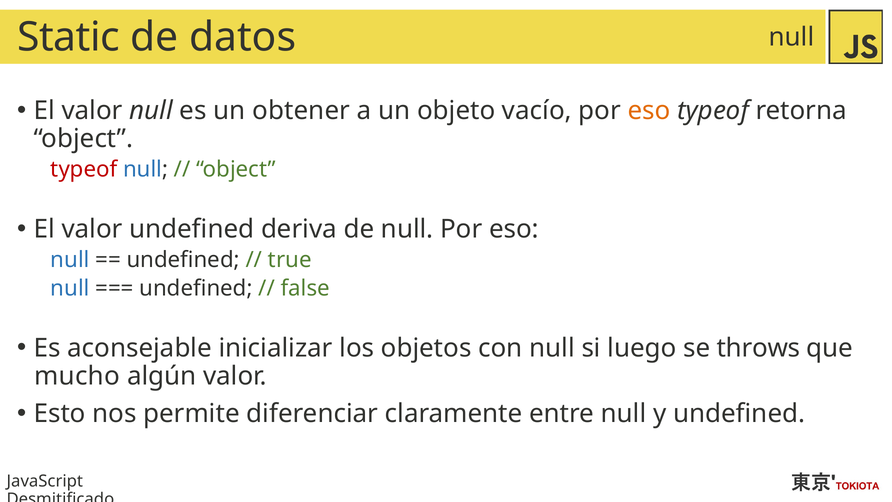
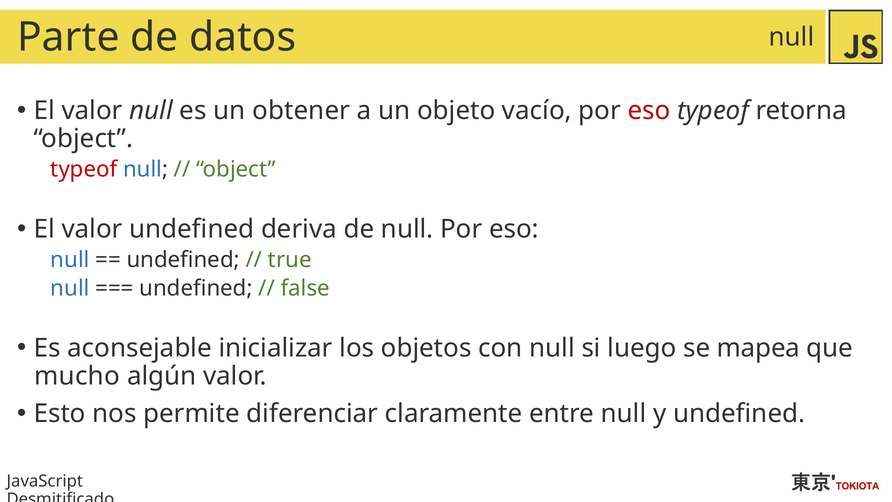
Static: Static -> Parte (68, 37)
eso colour: orange -> red (649, 111)
throws: throws -> mapea (758, 348)
